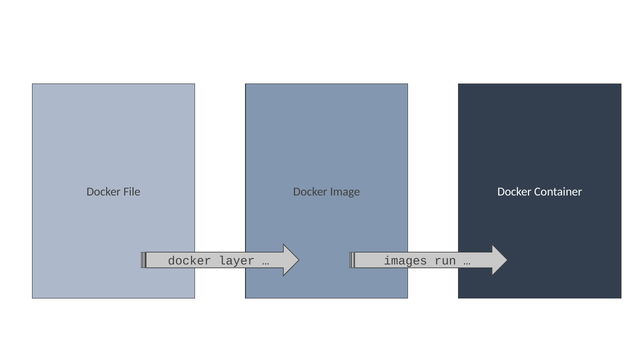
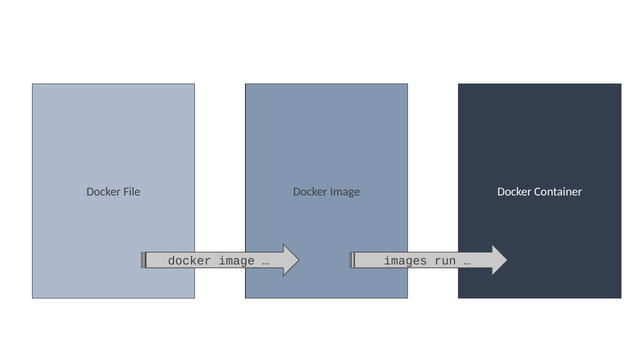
layer: layer -> image (237, 261)
